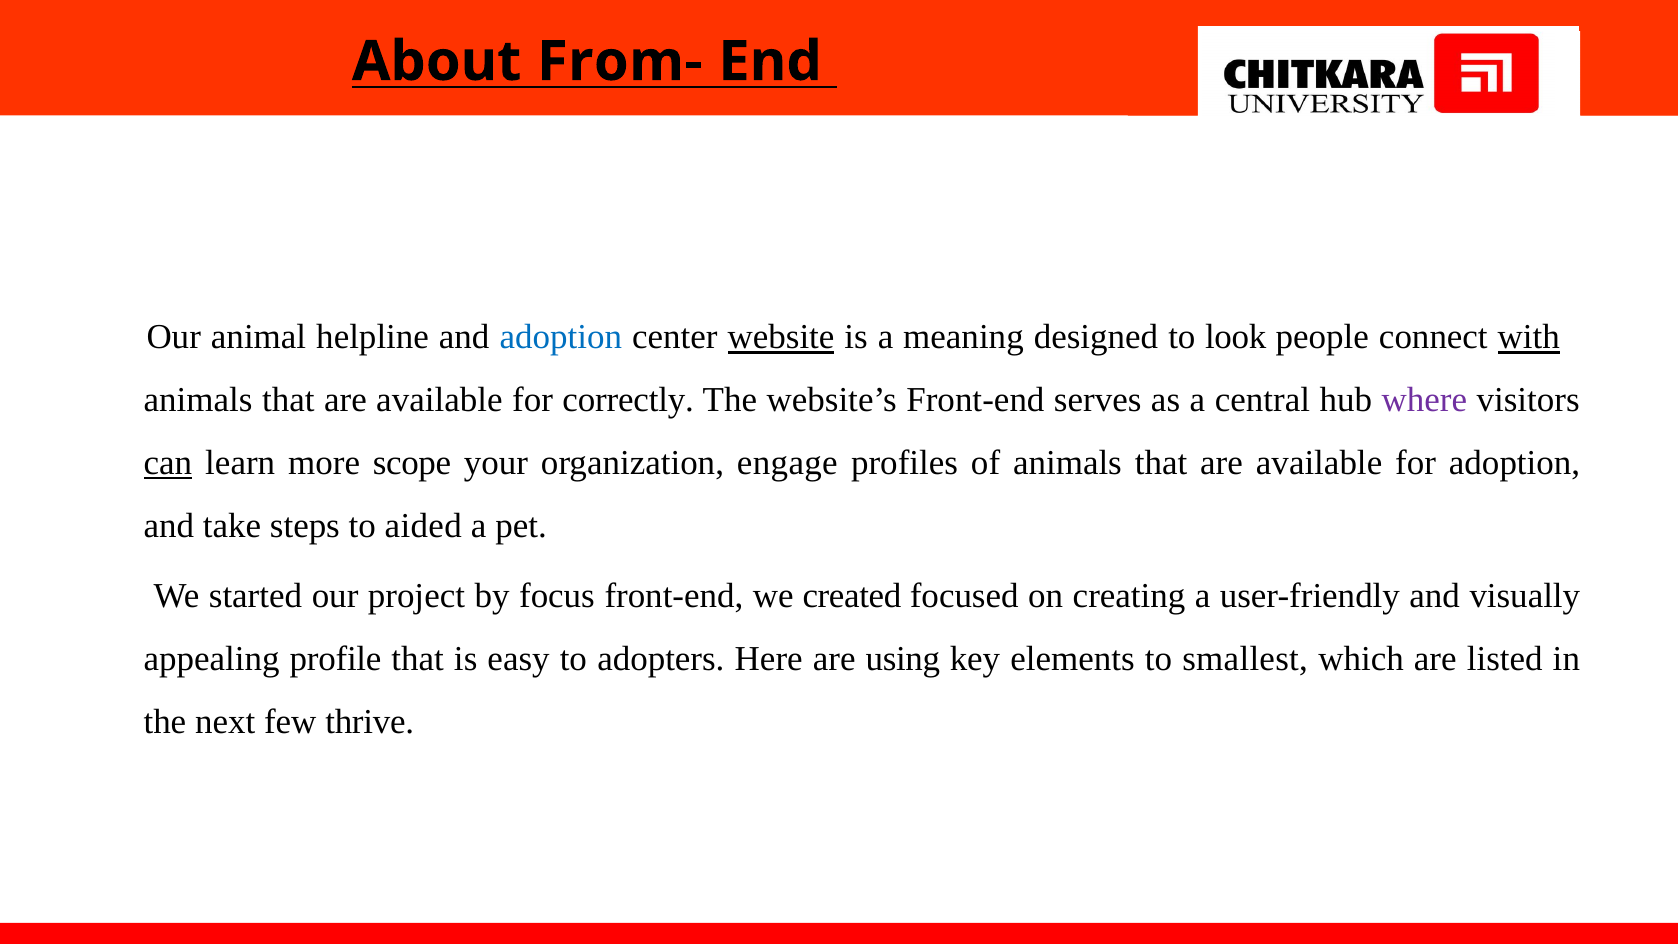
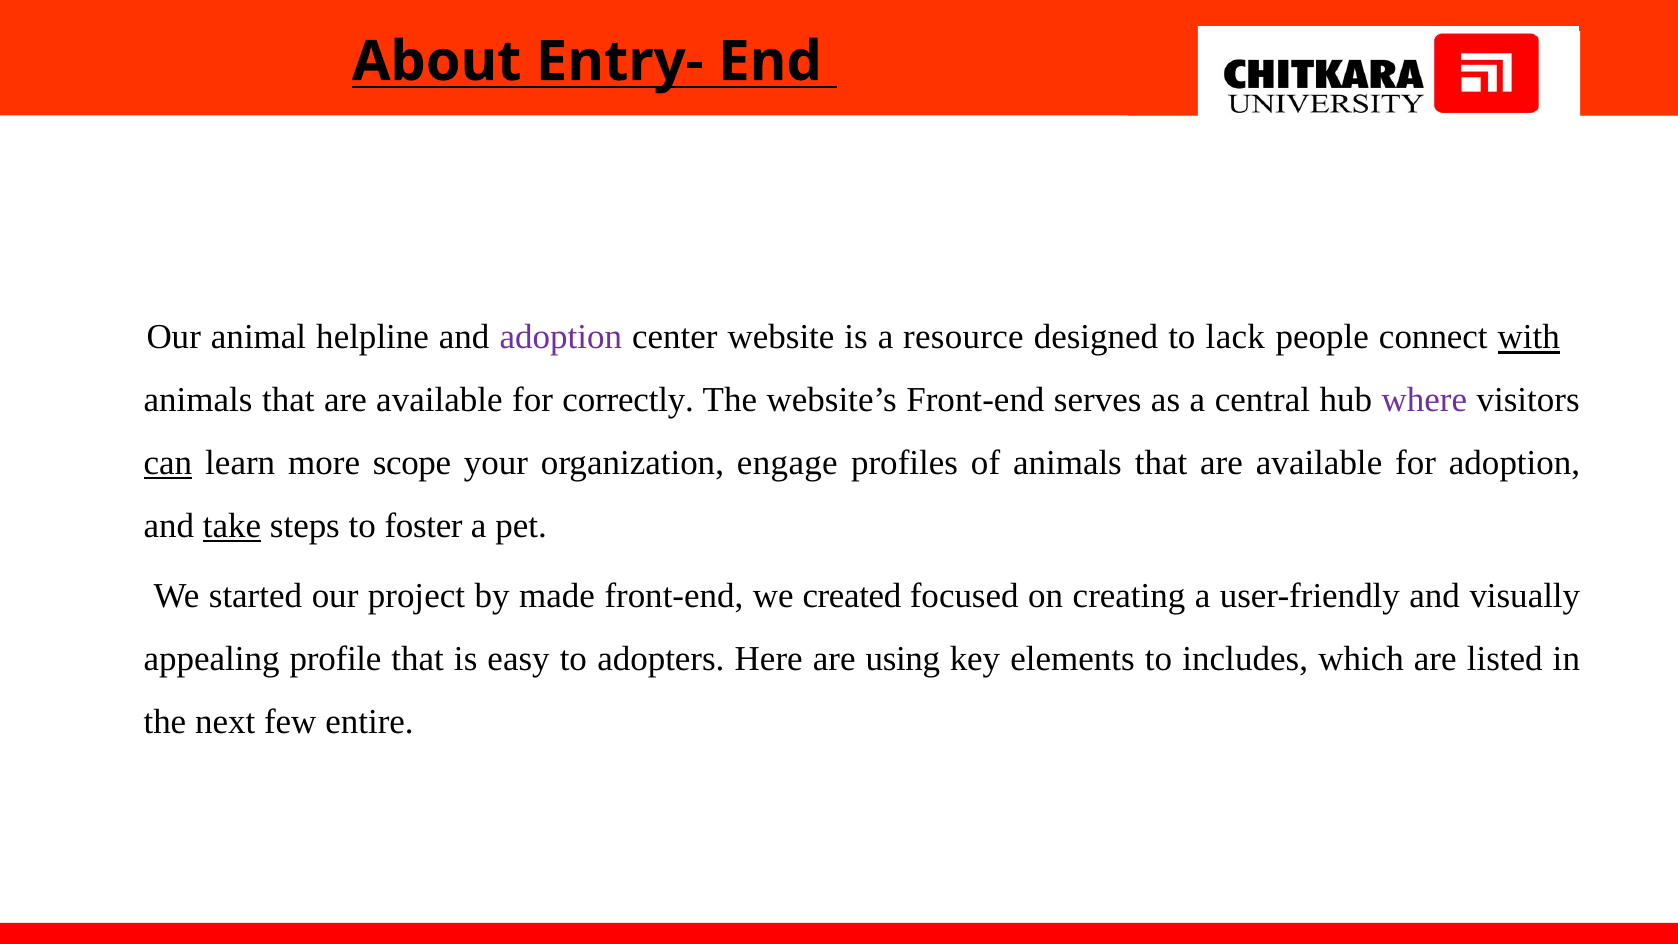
From-: From- -> Entry- (620, 62)
adoption colour: blue -> purple (561, 337)
website underline: present -> none (781, 337)
meaning: meaning -> resource (963, 337)
look: look -> lack (1235, 337)
take underline: none -> present (232, 526)
aided: aided -> foster (424, 526)
focus: focus -> made (557, 596)
smallest: smallest -> includes (1245, 659)
thrive: thrive -> entire (370, 722)
